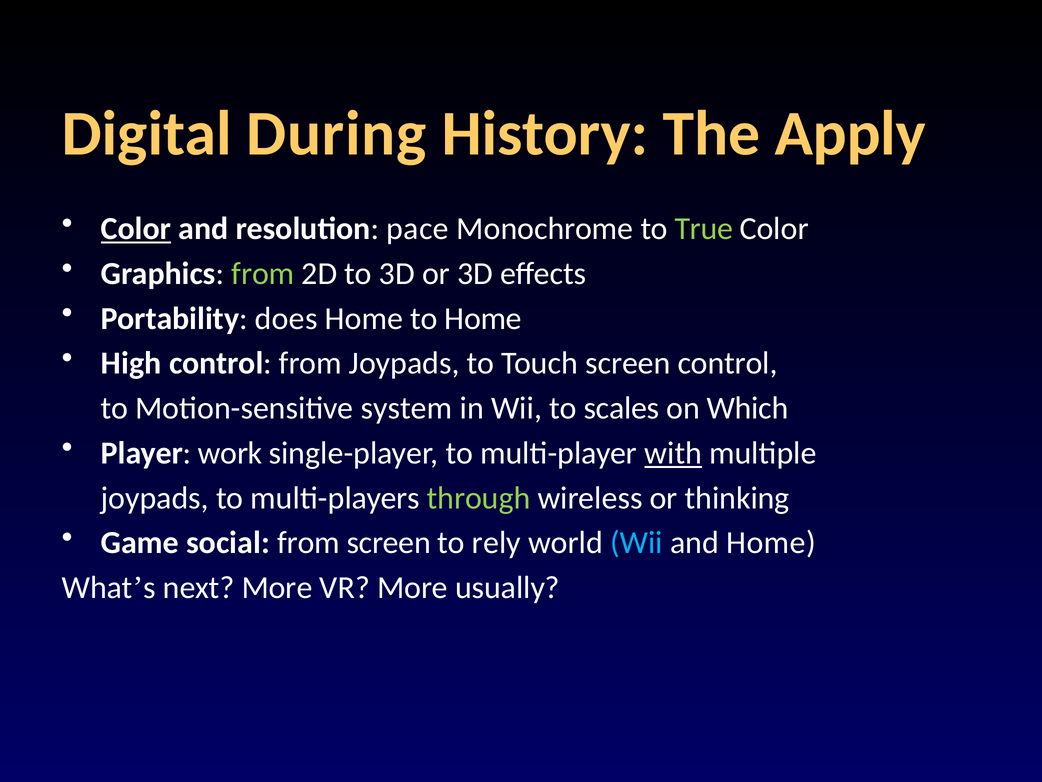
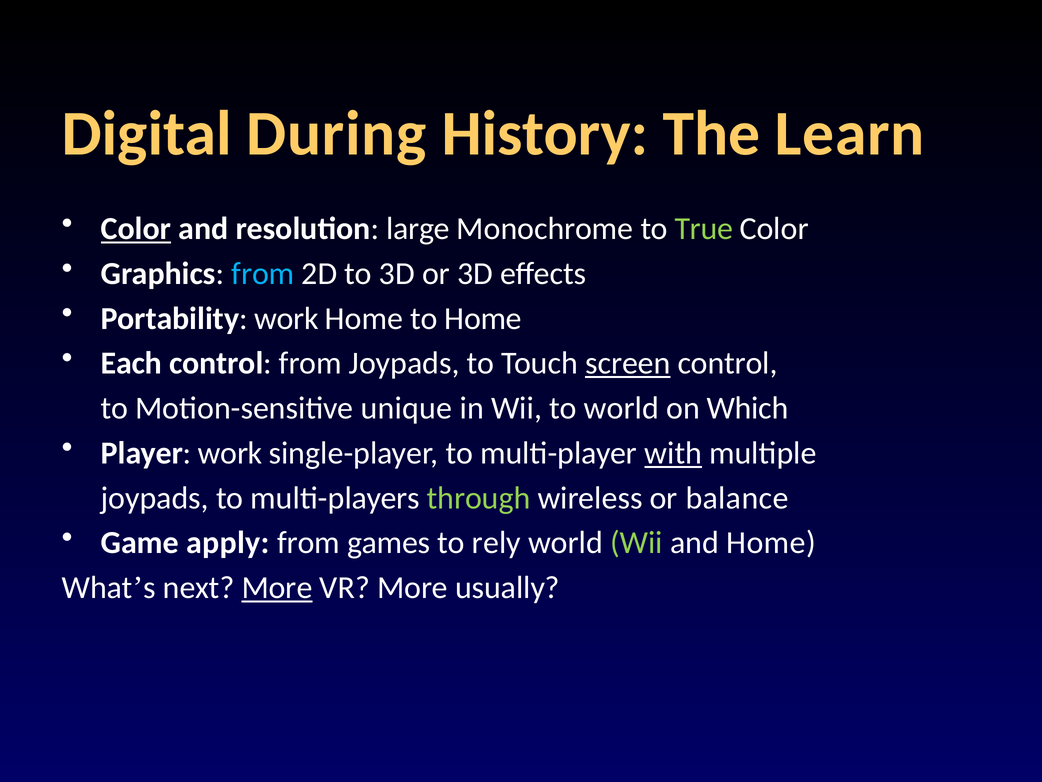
Apply: Apply -> Learn (850, 134)
pace: pace -> large (418, 229)
from colour: light green -> light blue (263, 273)
Portability does: does -> work (286, 318)
High: High -> Each (131, 363)
screen underline: none -> present (628, 363)
system: system -> unique (406, 408)
to scales: scales -> world (621, 408)
thinking: thinking -> balance (737, 498)
social: social -> apply (228, 543)
from screen: screen -> games (389, 543)
Wii colour: light blue -> light green (636, 543)
More underline: none -> present (277, 587)
